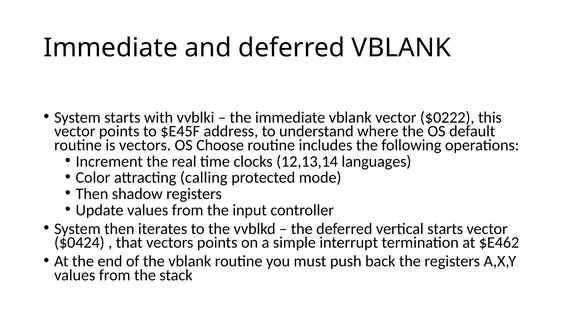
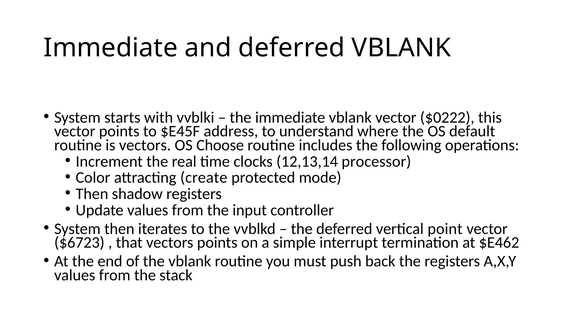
languages: languages -> processor (376, 162)
calling: calling -> create (204, 178)
vertical starts: starts -> point (445, 229)
$0424: $0424 -> $6723 (79, 243)
